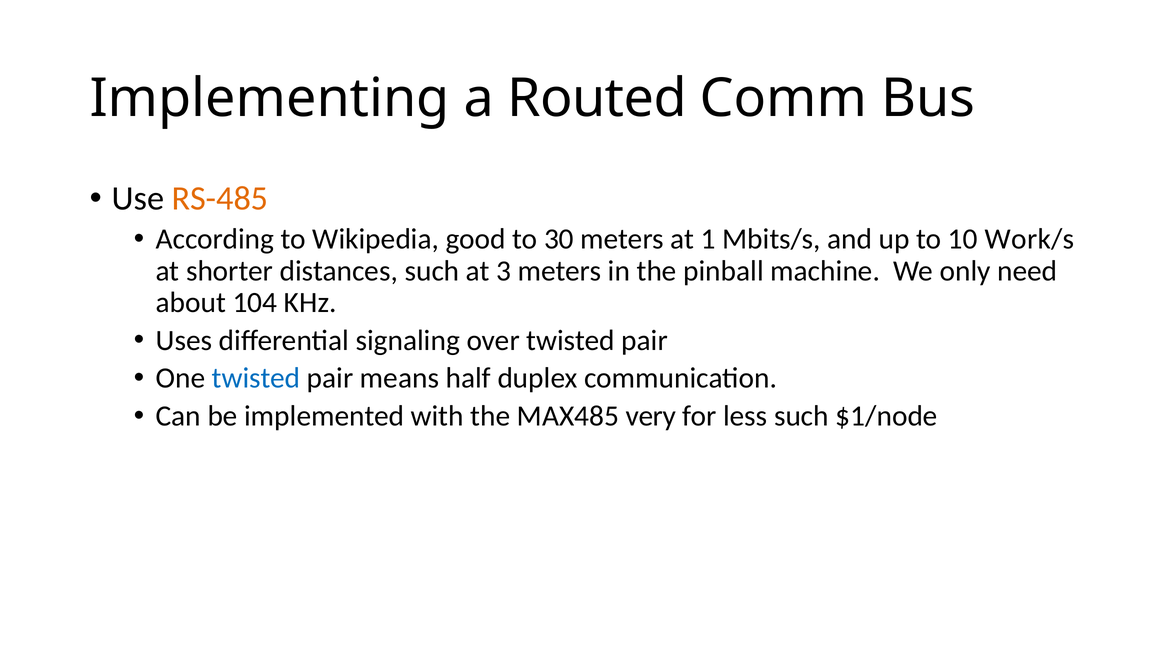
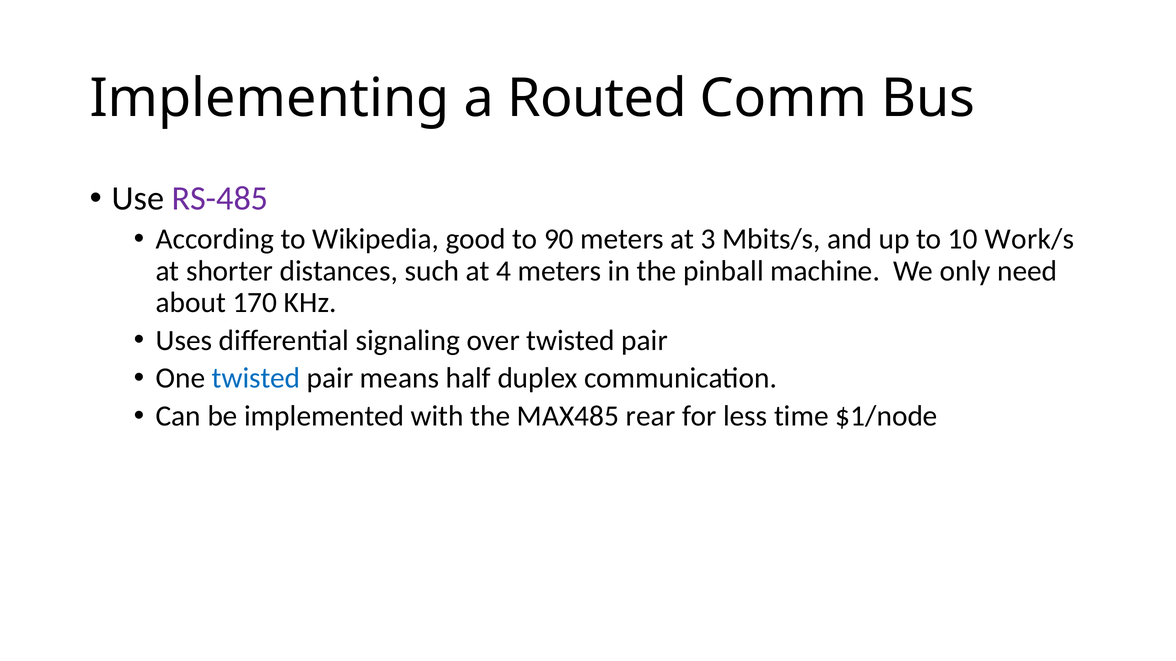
RS-485 colour: orange -> purple (220, 199)
30: 30 -> 90 (559, 239)
1: 1 -> 3 (708, 239)
3: 3 -> 4 (504, 271)
104: 104 -> 170 (255, 303)
very: very -> rear (651, 416)
less such: such -> time (801, 416)
